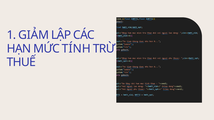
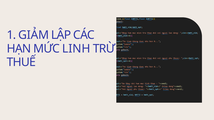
TÍNH: TÍNH -> LINH (76, 49)
